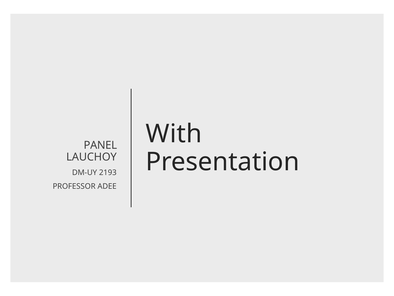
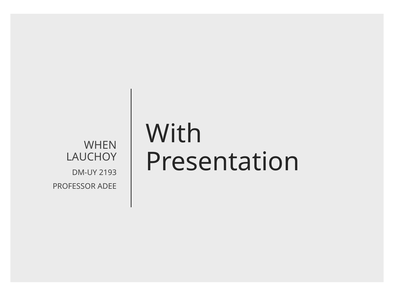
PANEL: PANEL -> WHEN (100, 145)
